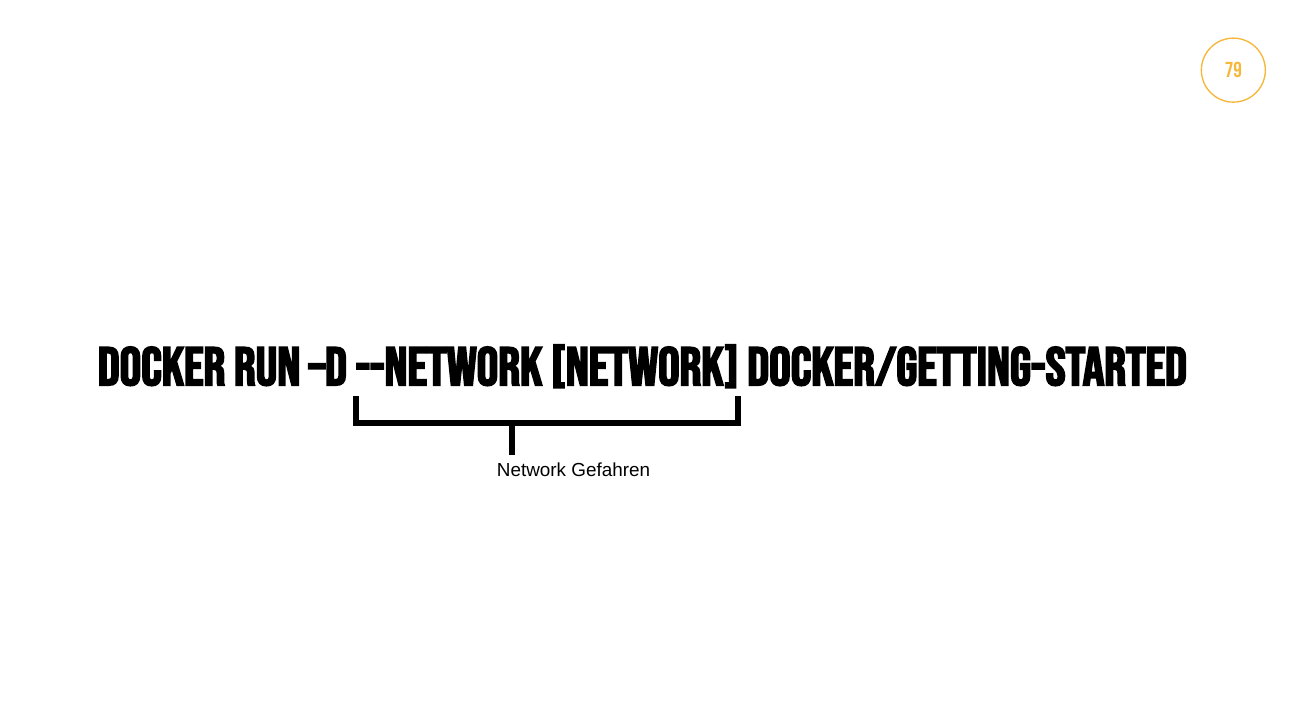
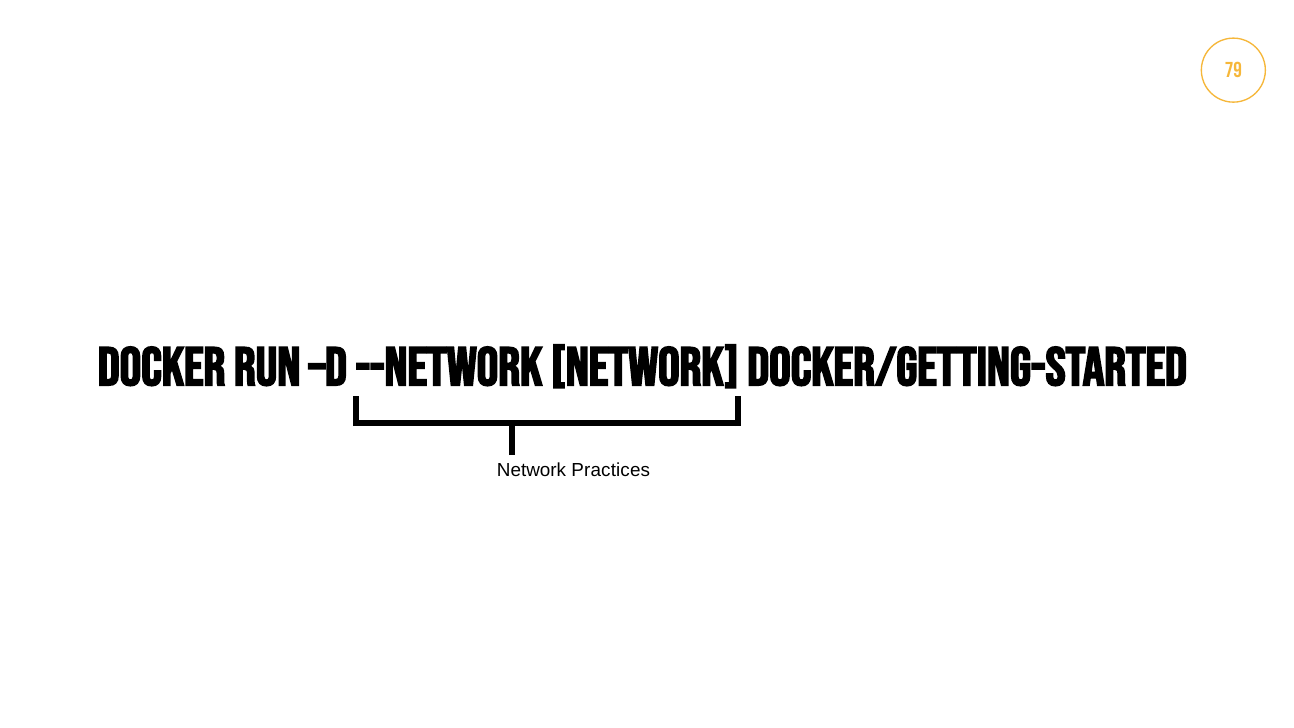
Gefahren: Gefahren -> Practices (611, 470)
